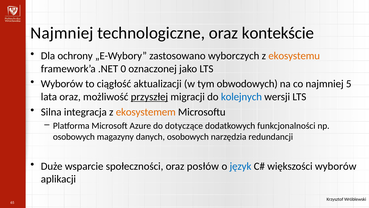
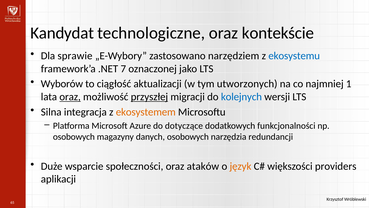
Najmniej: Najmniej -> Kandydat (62, 33)
ochrony: ochrony -> sprawie (75, 56)
wyborczych: wyborczych -> narzędziem (234, 56)
ekosystemu colour: orange -> blue (294, 56)
0: 0 -> 7 (123, 69)
obwodowych: obwodowych -> utworzonych (247, 84)
5: 5 -> 1 (349, 84)
oraz underline: none -> present (70, 97)
posłów: posłów -> ataków (203, 166)
język colour: blue -> orange (241, 166)
większości wyborów: wyborów -> providers (336, 166)
